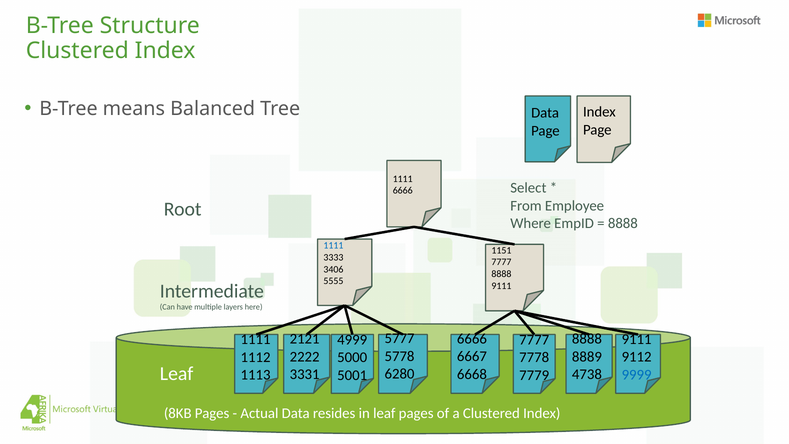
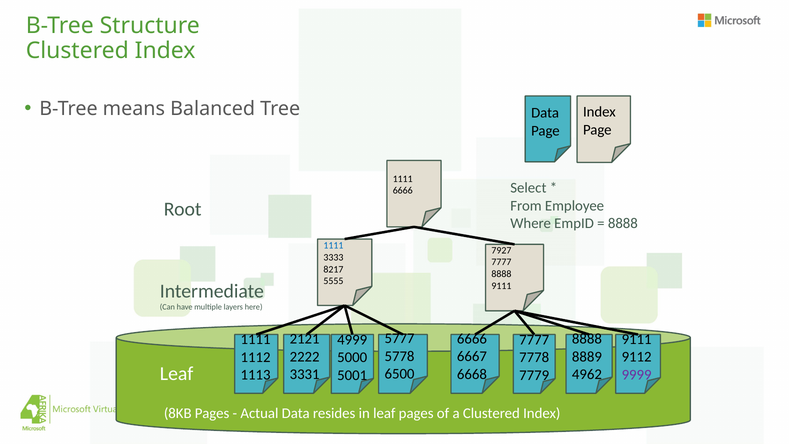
1151: 1151 -> 7927 (501, 250)
3406: 3406 -> 8217 (333, 269)
6280: 6280 -> 6500 (400, 374)
4738: 4738 -> 4962 (587, 374)
9999 colour: blue -> purple (637, 375)
